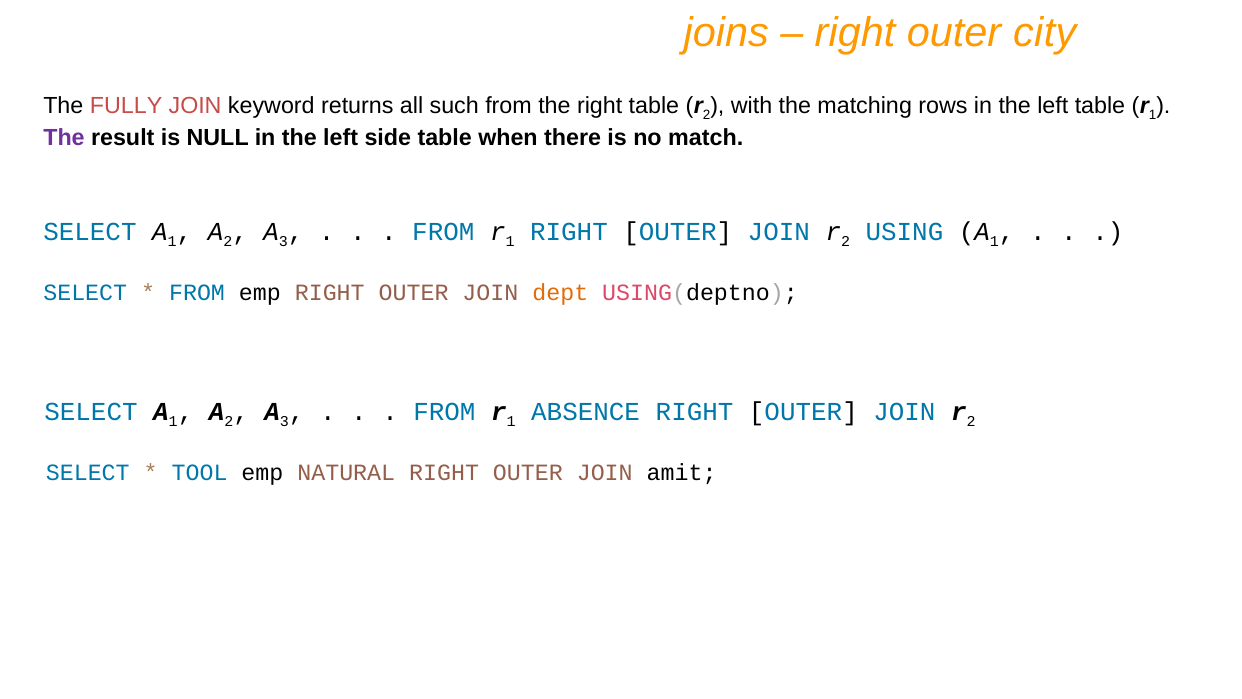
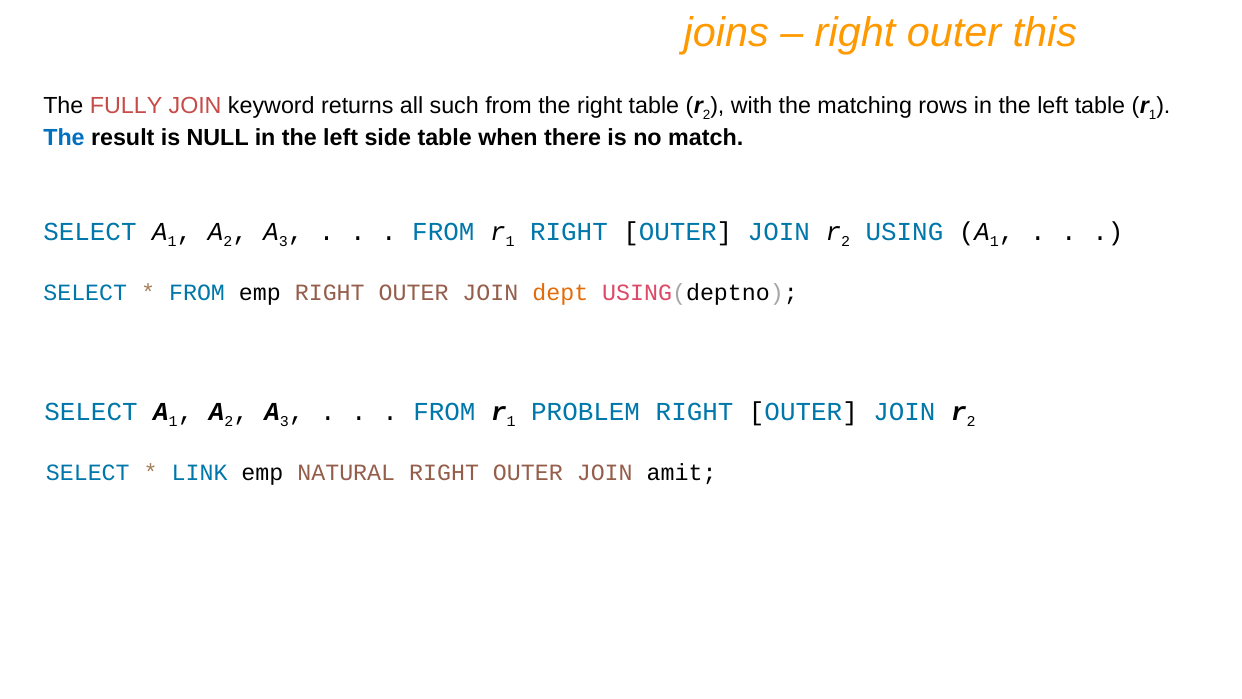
city: city -> this (1045, 32)
The colour: purple -> blue (64, 137)
ABSENCE: ABSENCE -> PROBLEM (586, 411)
TOOL: TOOL -> LINK (200, 472)
